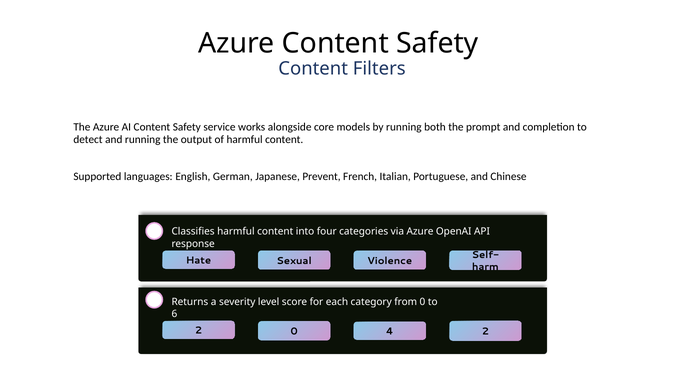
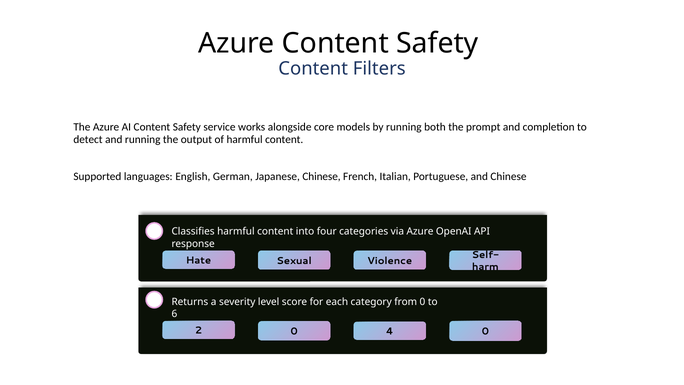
Japanese Prevent: Prevent -> Chinese (322, 176)
4 2: 2 -> 0 (485, 331)
